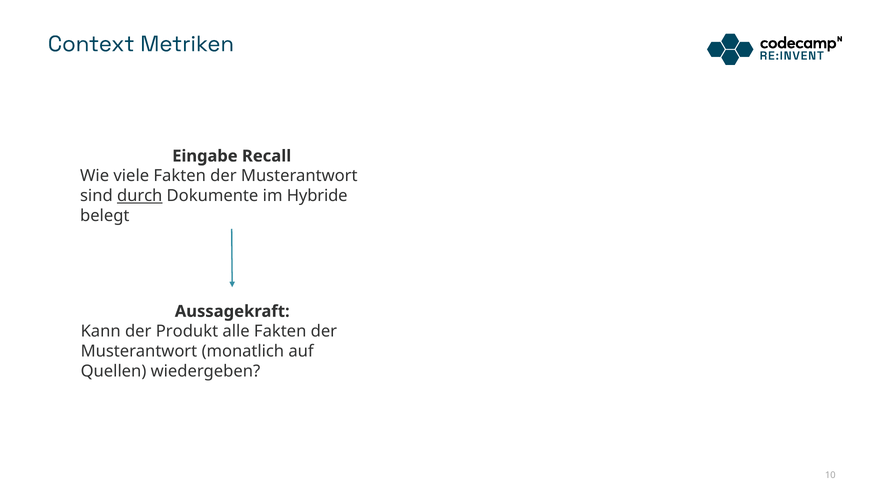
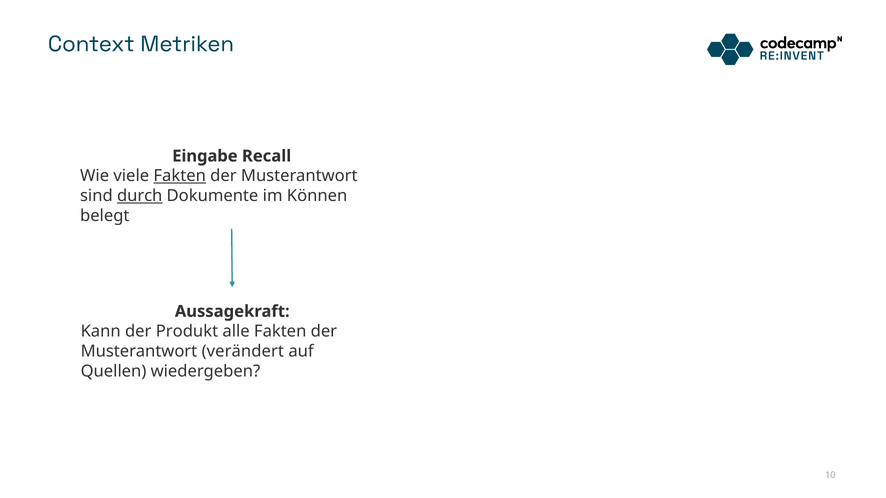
Fakten underline: none -> present (180, 176)
Hybride: Hybride -> Können (317, 196)
monatlich: monatlich -> verändert (243, 351)
